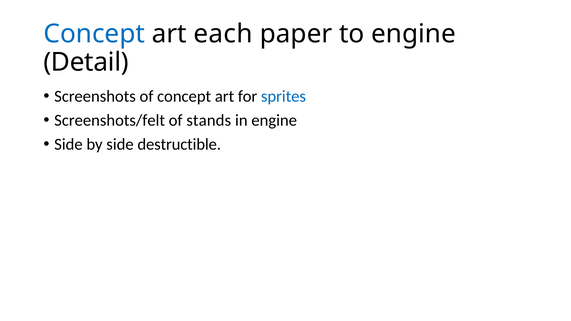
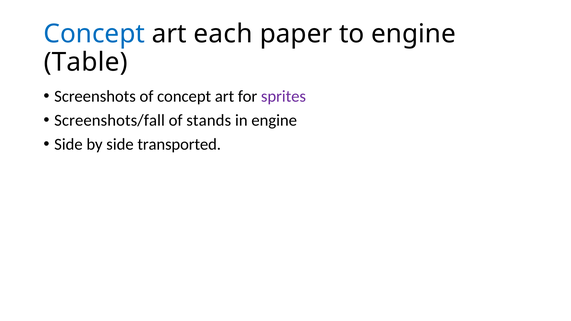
Detail: Detail -> Table (86, 62)
sprites colour: blue -> purple (283, 97)
Screenshots/felt: Screenshots/felt -> Screenshots/fall (110, 120)
destructible: destructible -> transported (179, 144)
